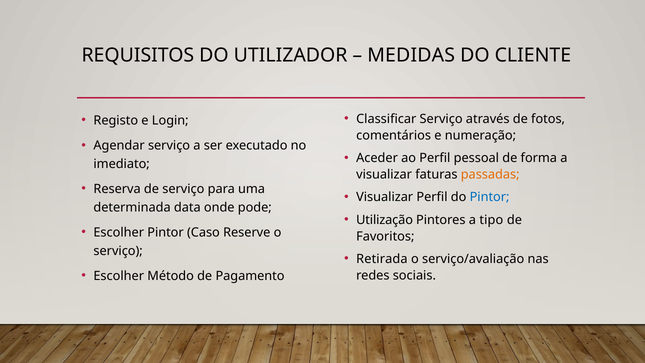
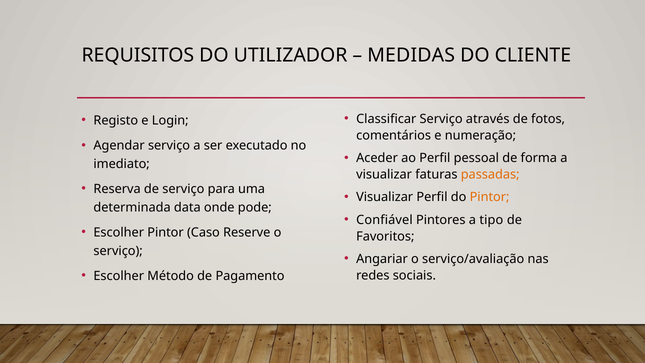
Pintor colour: blue -> orange (490, 197)
Utilização: Utilização -> Confiável (384, 220)
Retirada: Retirada -> Angariar (382, 259)
